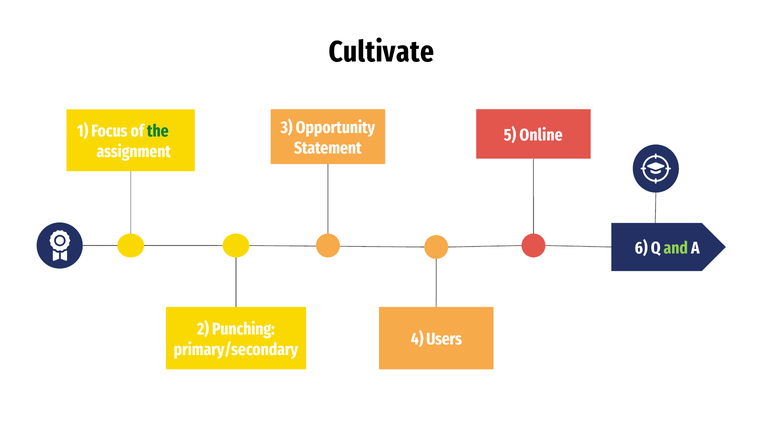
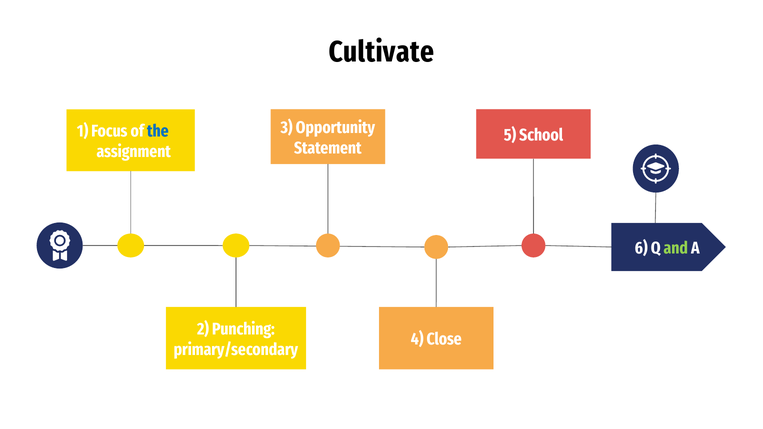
the colour: green -> blue (158, 131)
Online: Online -> School (541, 135)
Users: Users -> Close (444, 339)
